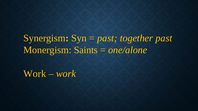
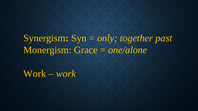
past: past -> only (107, 38)
Saints: Saints -> Grace (86, 50)
